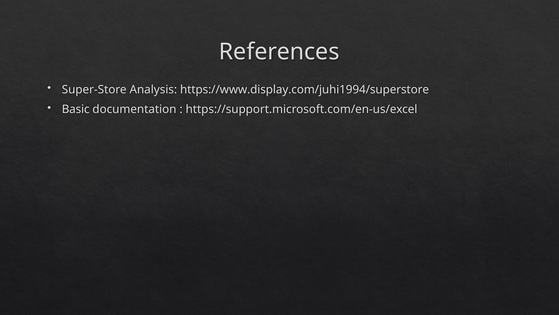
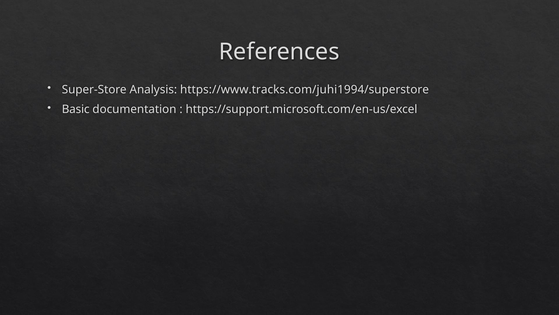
https://www.display.com/juhi1994/superstore: https://www.display.com/juhi1994/superstore -> https://www.tracks.com/juhi1994/superstore (304, 89)
